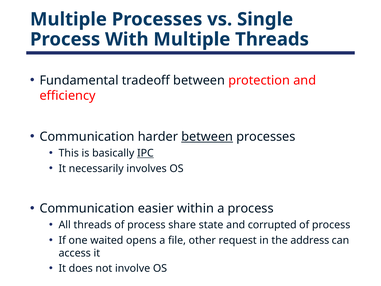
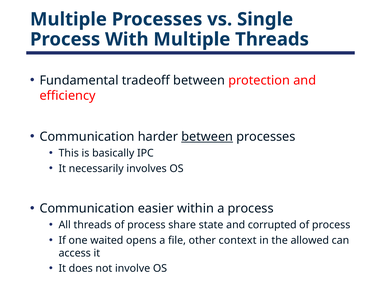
IPC underline: present -> none (145, 153)
request: request -> context (238, 240)
address: address -> allowed (310, 240)
